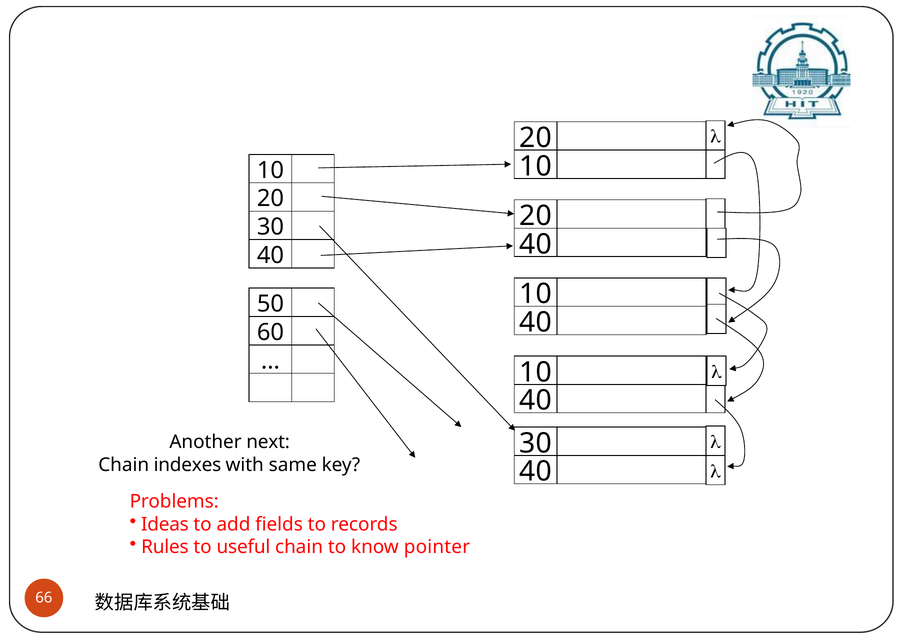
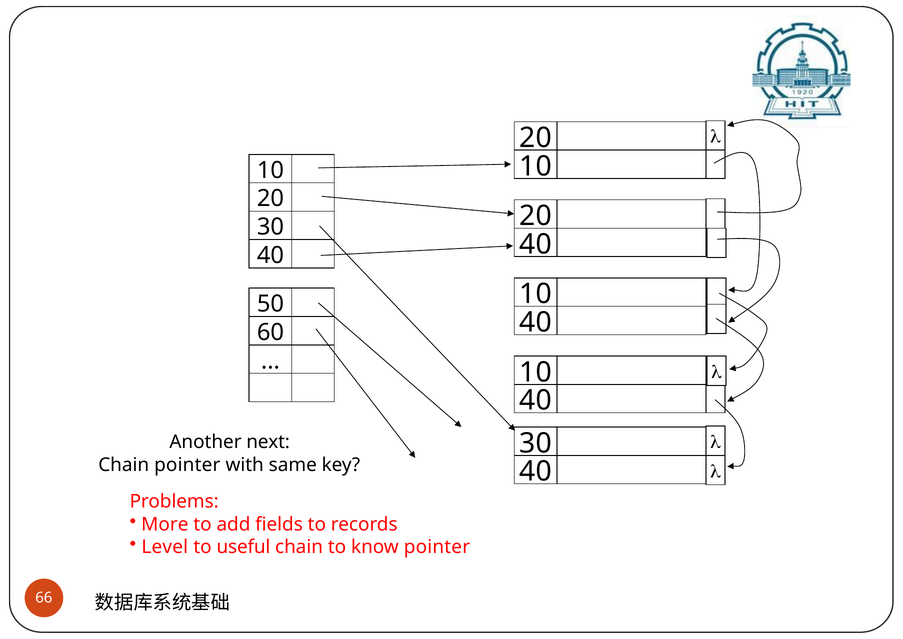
Chain indexes: indexes -> pointer (187, 465)
Ideas: Ideas -> More (165, 524)
Rules: Rules -> Level (165, 547)
